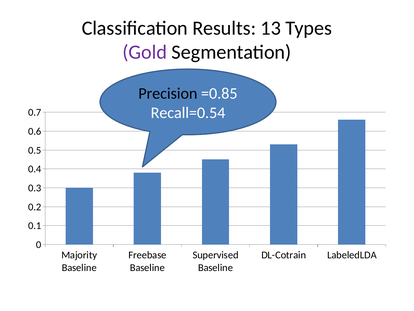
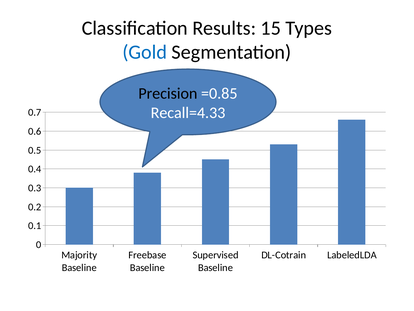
13: 13 -> 15 (271, 28)
Gold colour: purple -> blue (145, 52)
Recall=0.54: Recall=0.54 -> Recall=4.33 (188, 113)
